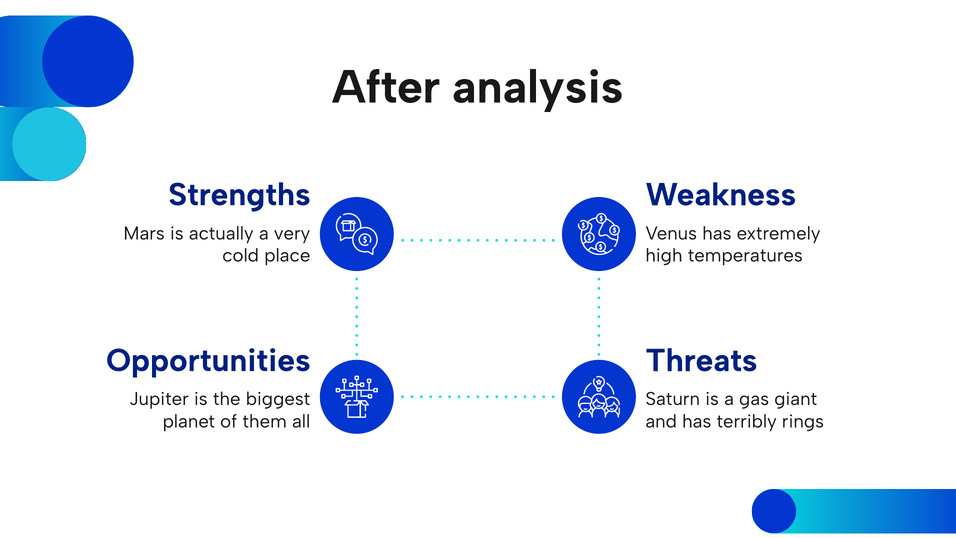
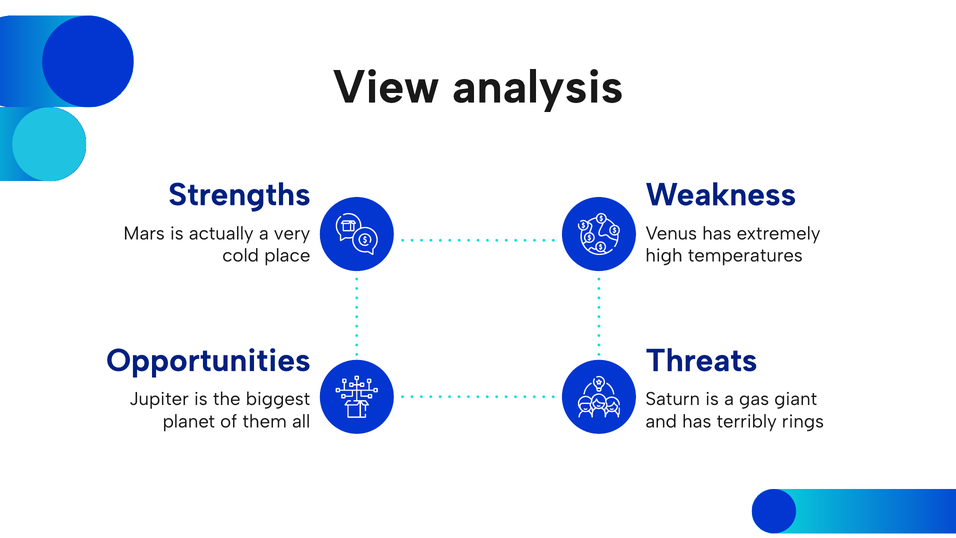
After: After -> View (386, 87)
